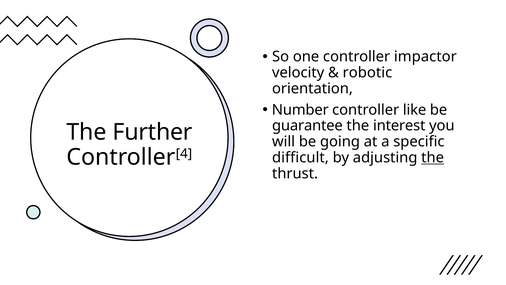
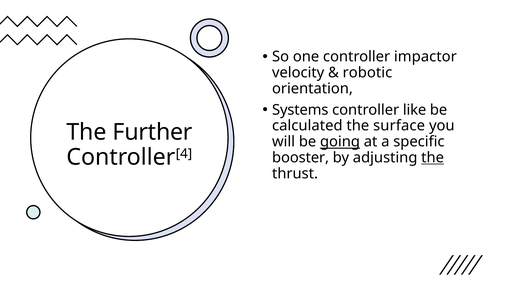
Number: Number -> Systems (300, 110)
guarantee: guarantee -> calculated (307, 126)
interest: interest -> surface (399, 126)
going underline: none -> present (340, 142)
difficult: difficult -> booster (301, 157)
